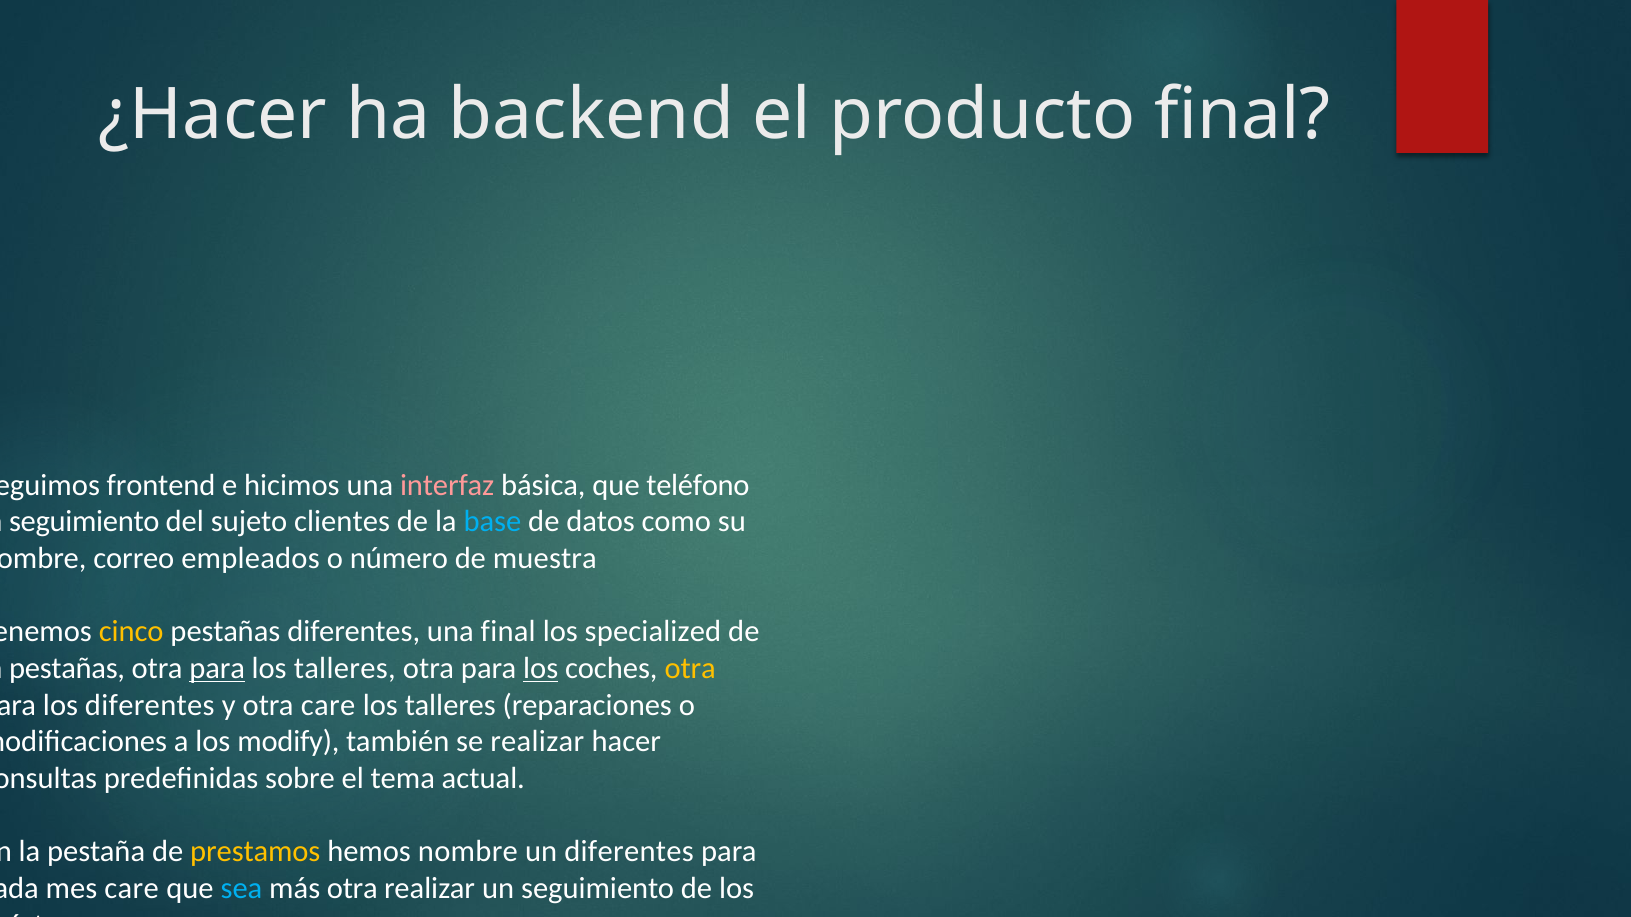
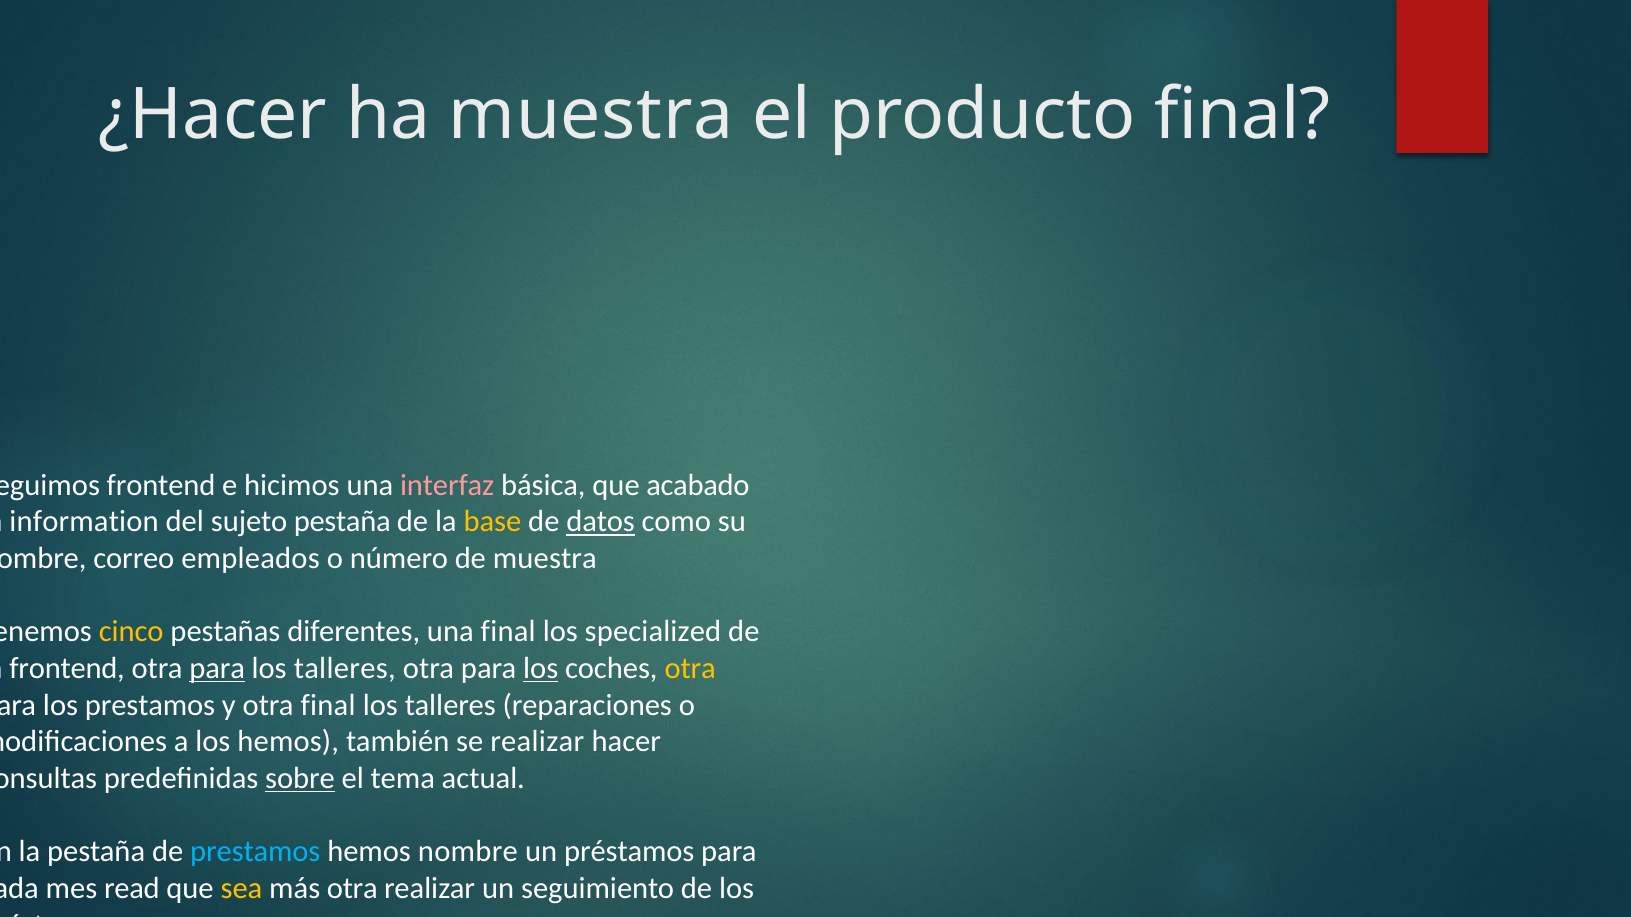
ha backend: backend -> muestra (591, 115)
teléfono: teléfono -> acabado (698, 485)
seguimiento: seguimiento -> information (84, 522)
sujeto clientes: clientes -> pestaña (342, 522)
base colour: light blue -> yellow (492, 522)
datos underline: none -> present (601, 522)
pestañas: pestañas -> frontend (67, 669)
los diferentes: diferentes -> prestamos (150, 705)
otra care: care -> final (328, 705)
los modify: modify -> hemos (288, 742)
sobre underline: none -> present (300, 779)
prestamos colour: yellow -> light blue (255, 852)
un diferentes: diferentes -> préstamos (629, 852)
mes care: care -> read (132, 889)
sea colour: light blue -> yellow (241, 889)
